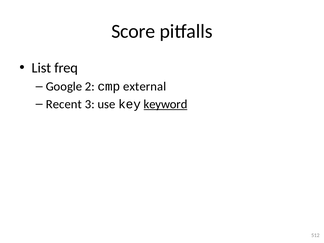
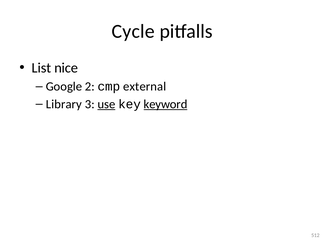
Score: Score -> Cycle (133, 31)
freq: freq -> nice (66, 68)
Recent: Recent -> Library (64, 104)
use underline: none -> present (106, 104)
